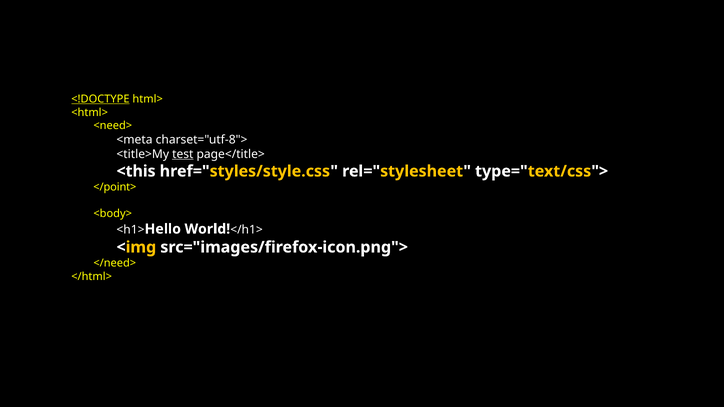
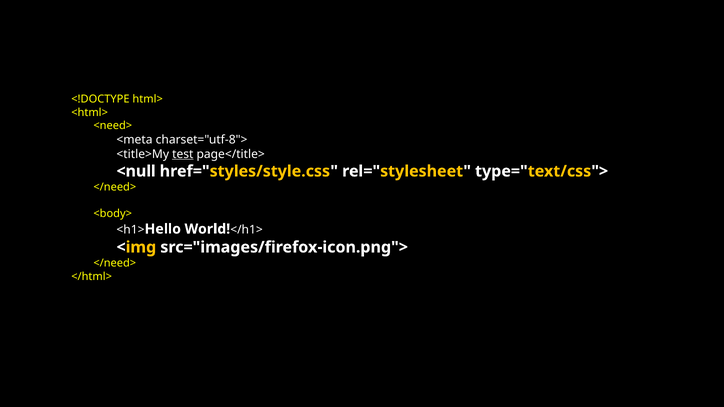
<!DOCTYPE underline: present -> none (100, 99)
<this: <this -> <null (136, 171)
</point>: </point> -> </need> (115, 187)
